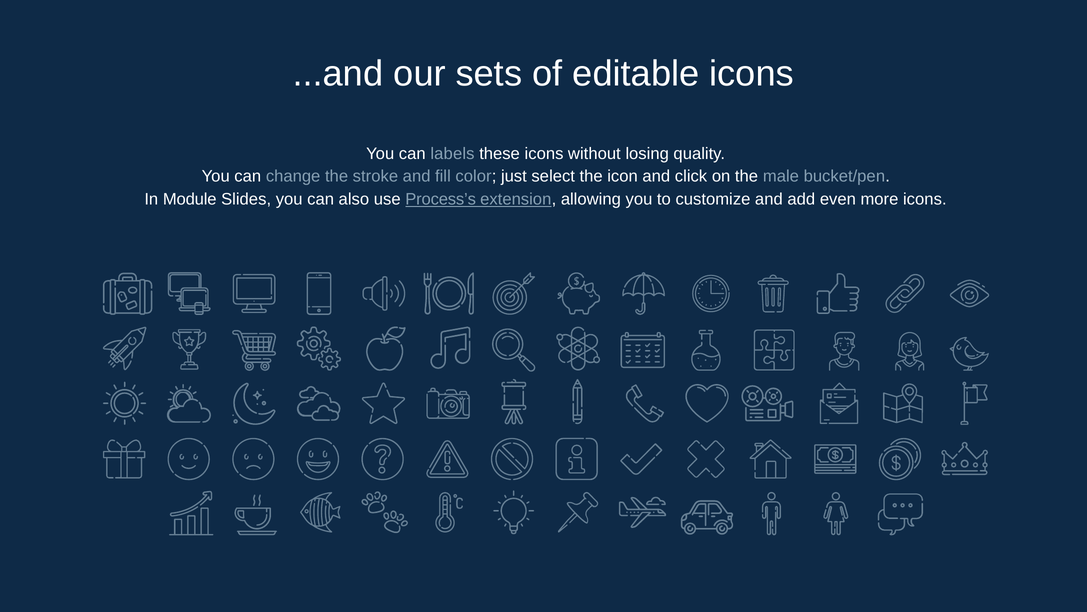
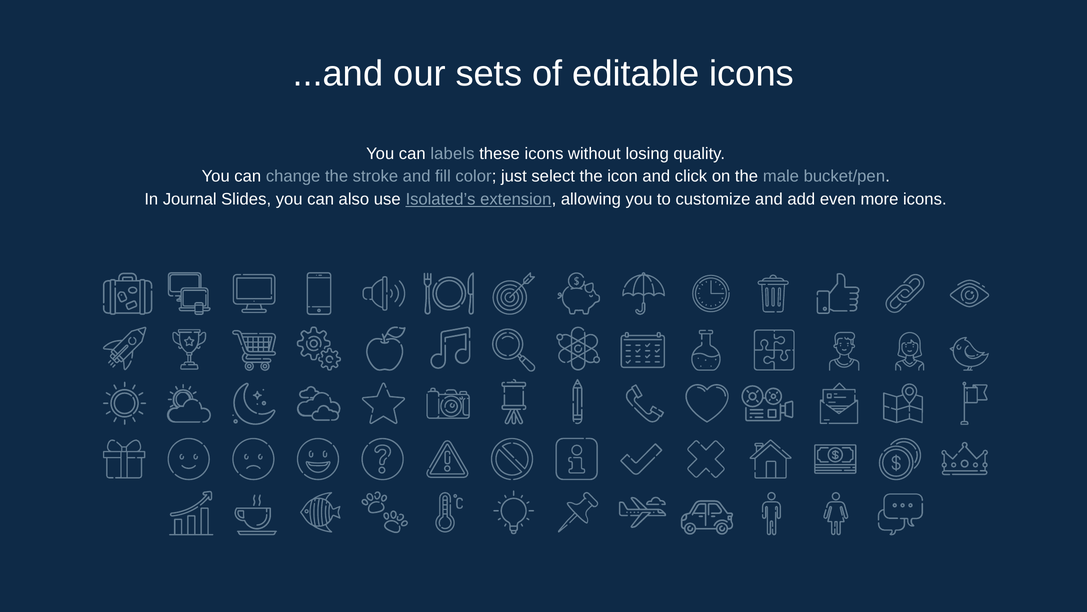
Module: Module -> Journal (190, 199)
Process’s: Process’s -> Isolated’s (441, 199)
